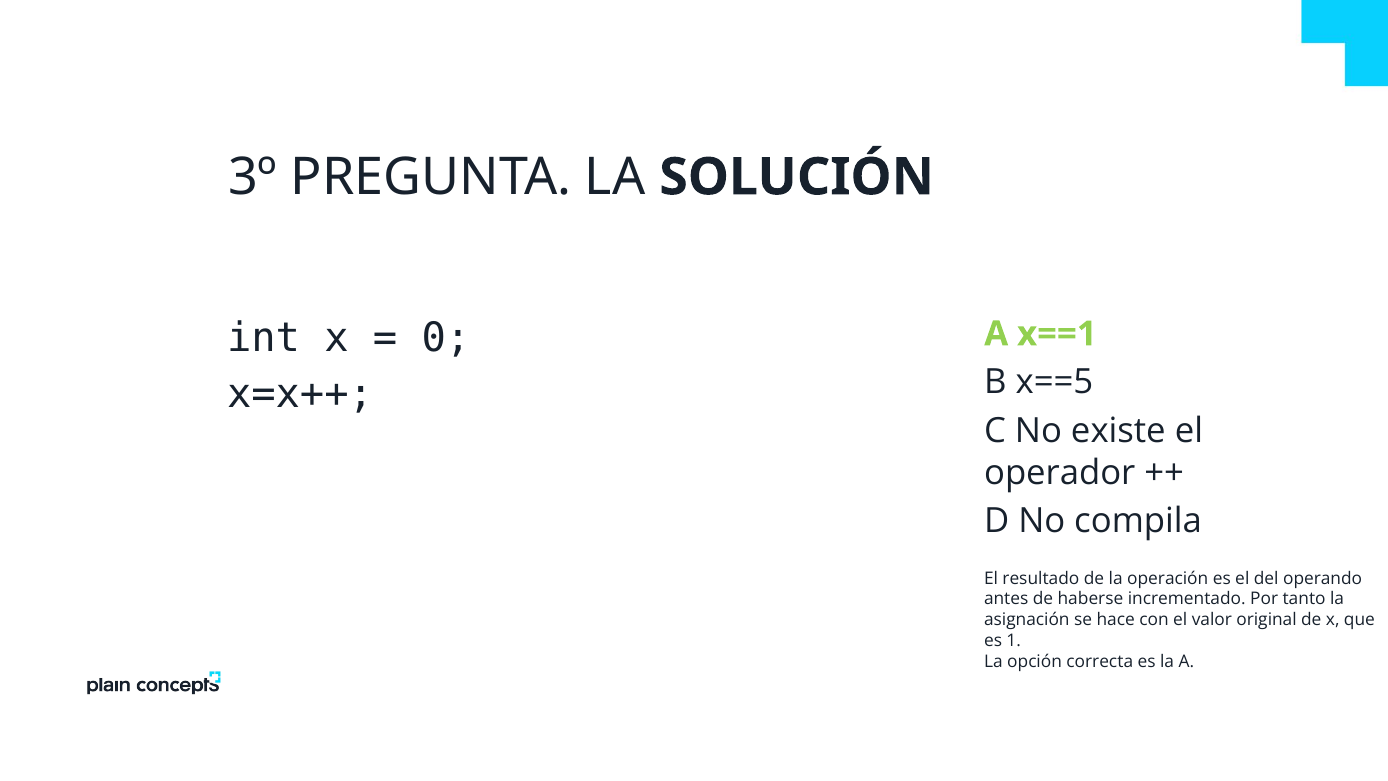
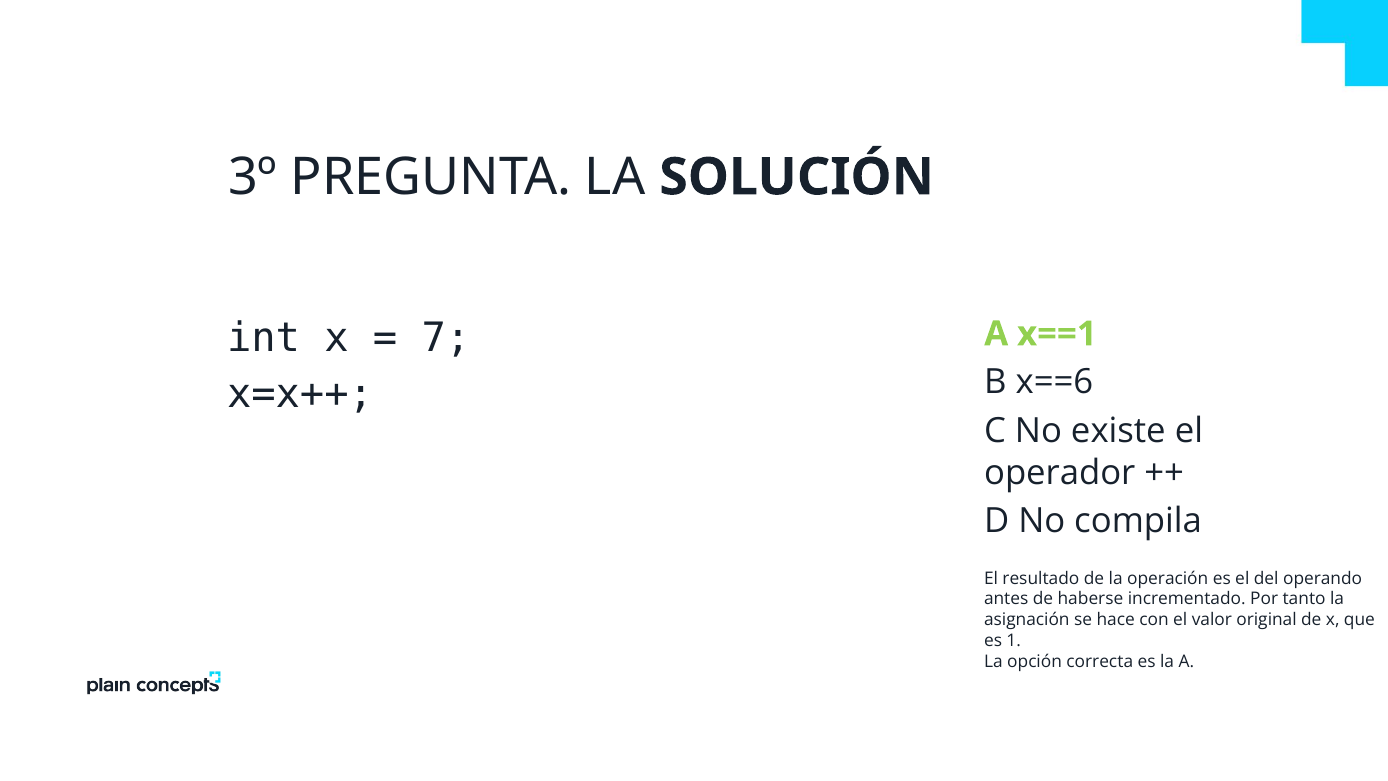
0: 0 -> 7 (446, 338)
x==5: x==5 -> x==6 (1054, 382)
